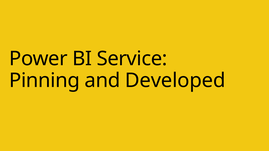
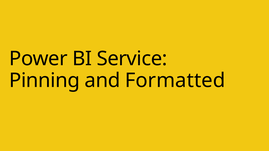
Developed: Developed -> Formatted (175, 81)
